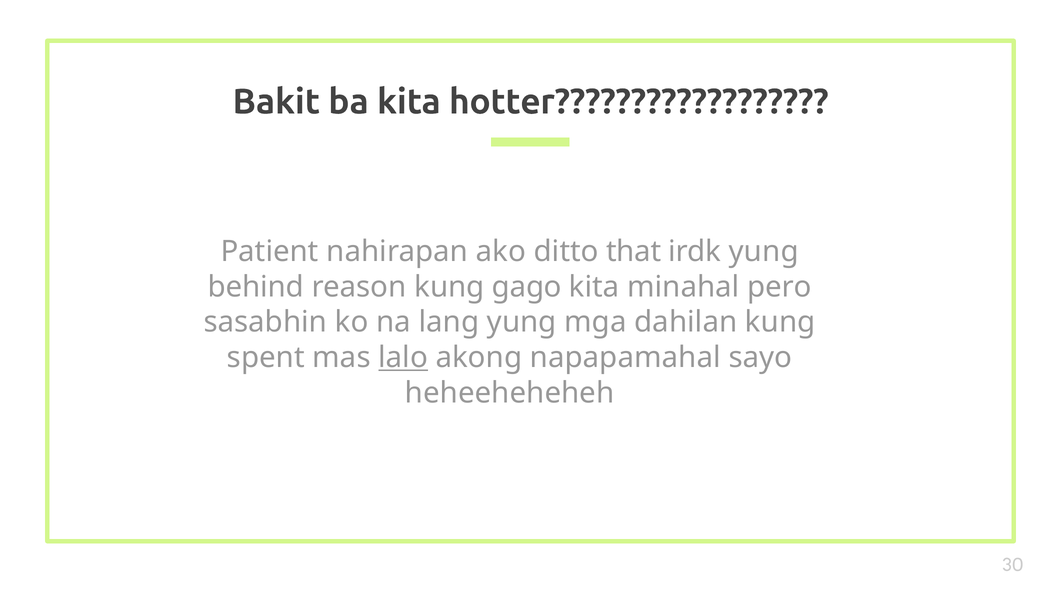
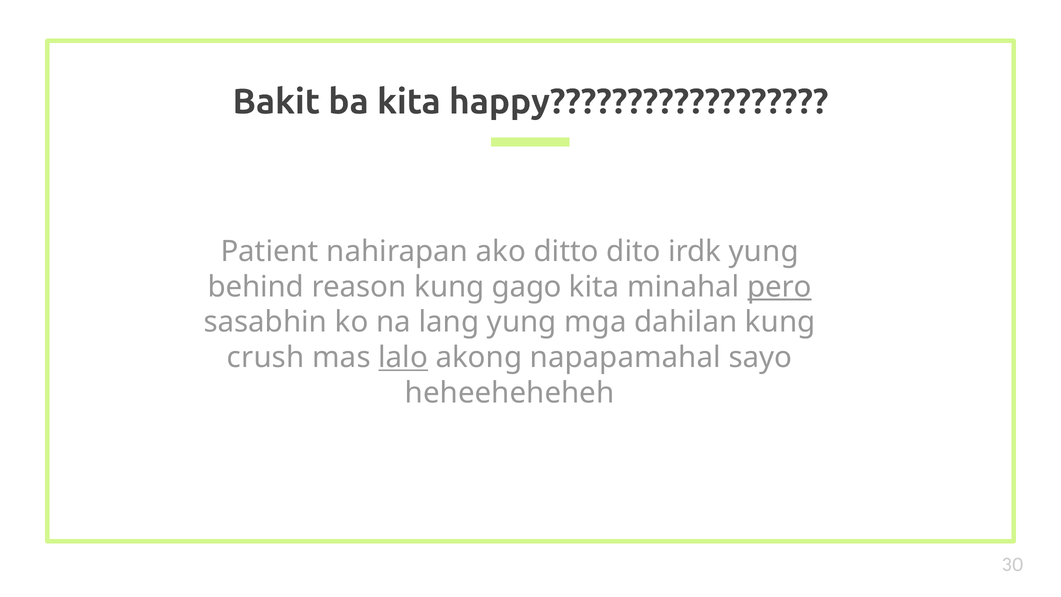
hotter: hotter -> happy (639, 102)
that: that -> dito (633, 251)
pero underline: none -> present (779, 287)
spent: spent -> crush (266, 358)
